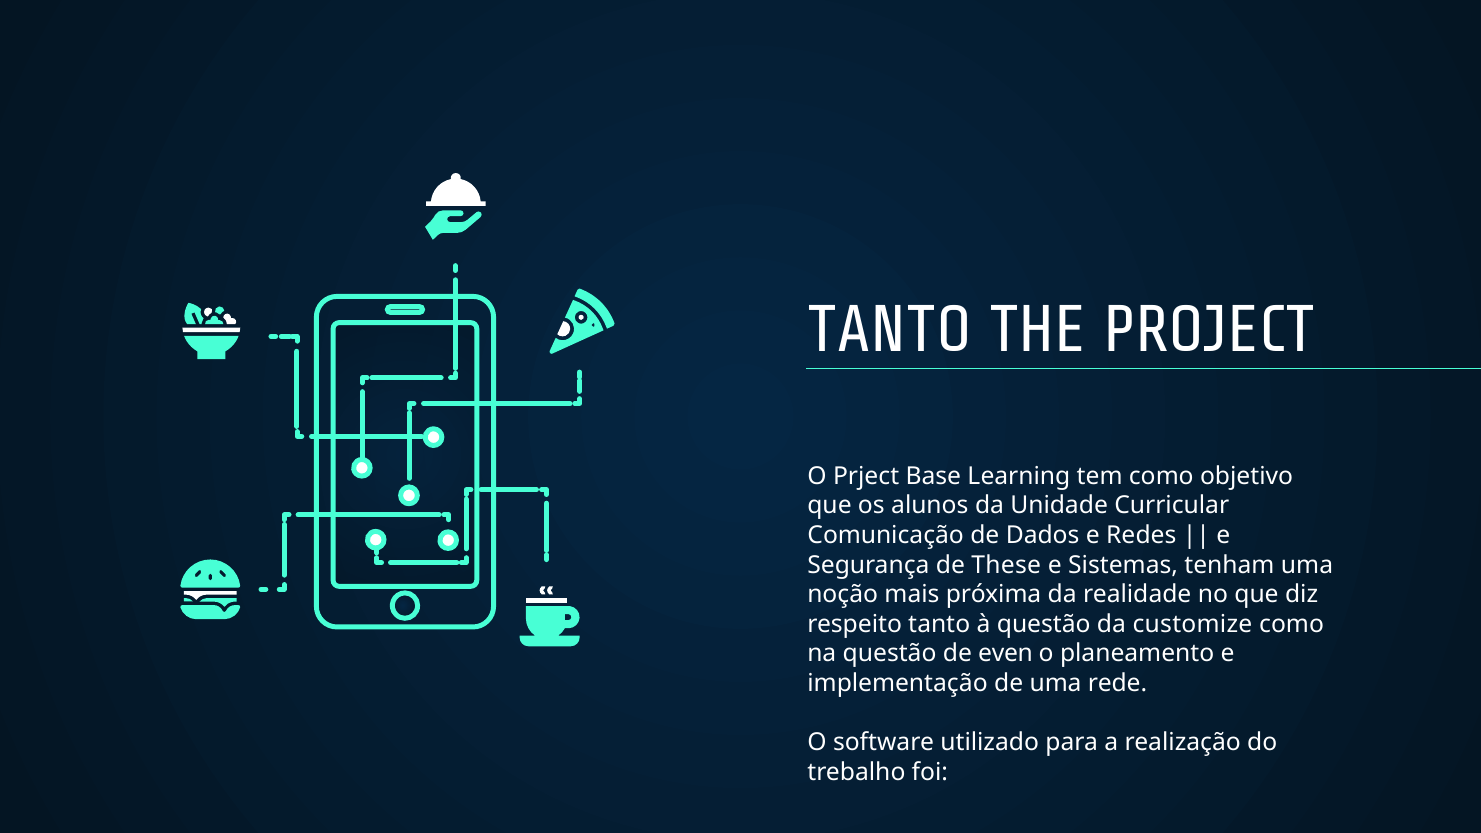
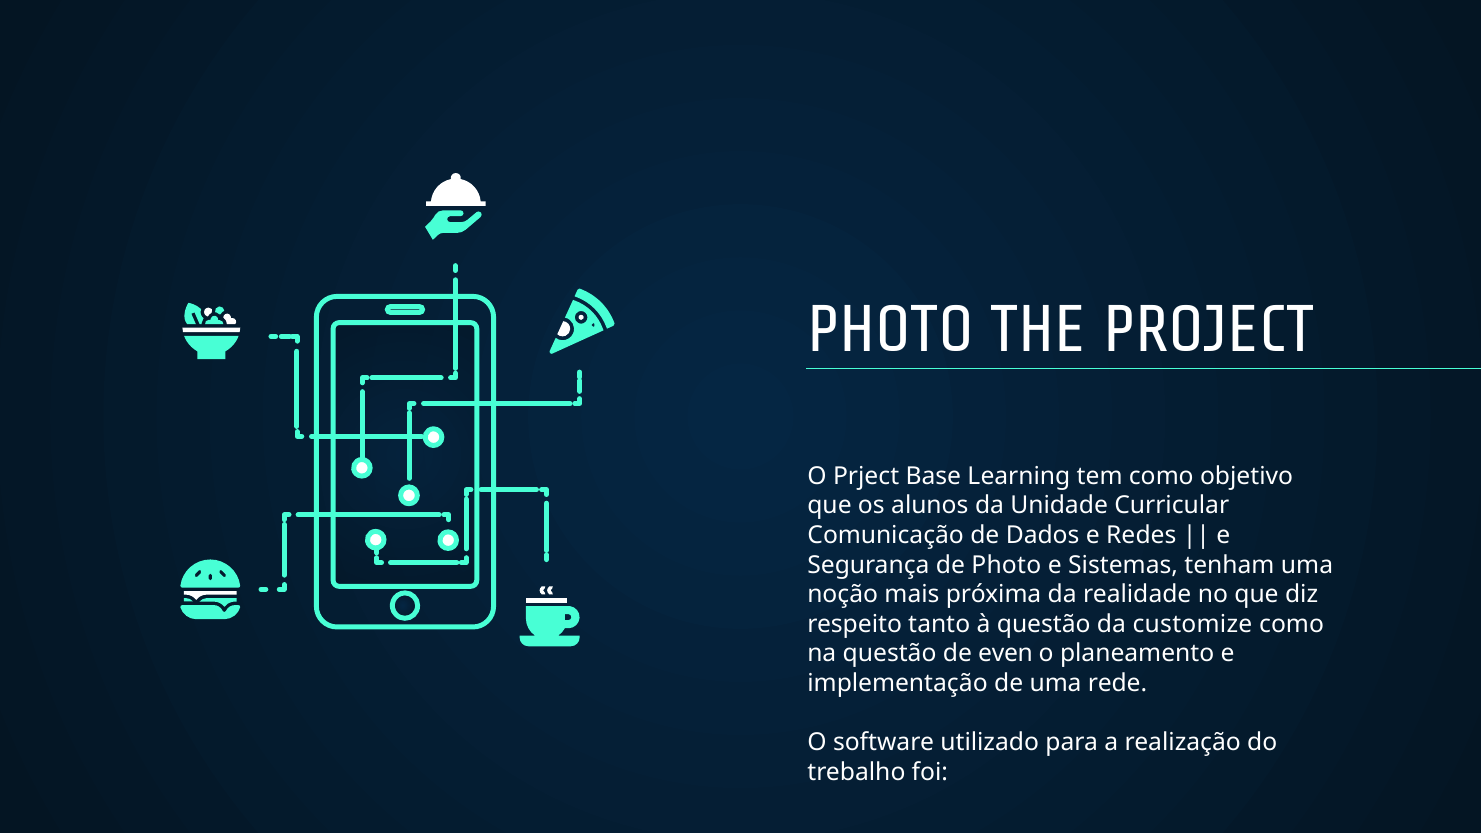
TANTO: TANTO -> PHOTO (891, 330)
de These: These -> Photo (1006, 565)
